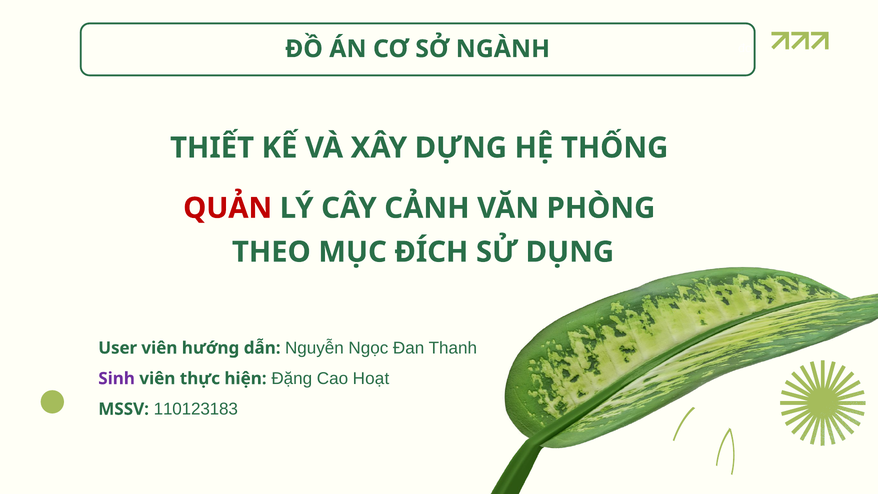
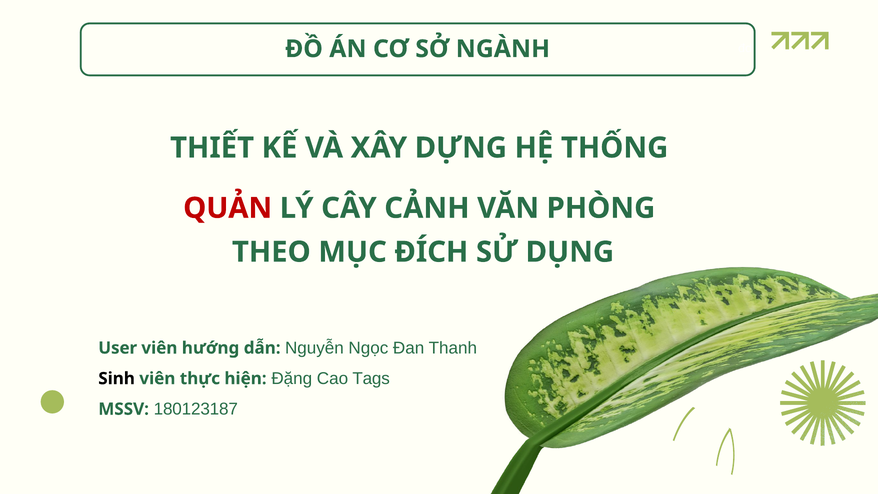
Sinh colour: purple -> black (117, 378)
Hoạt: Hoạt -> Tags (371, 378)
110123183: 110123183 -> 180123187 (196, 409)
